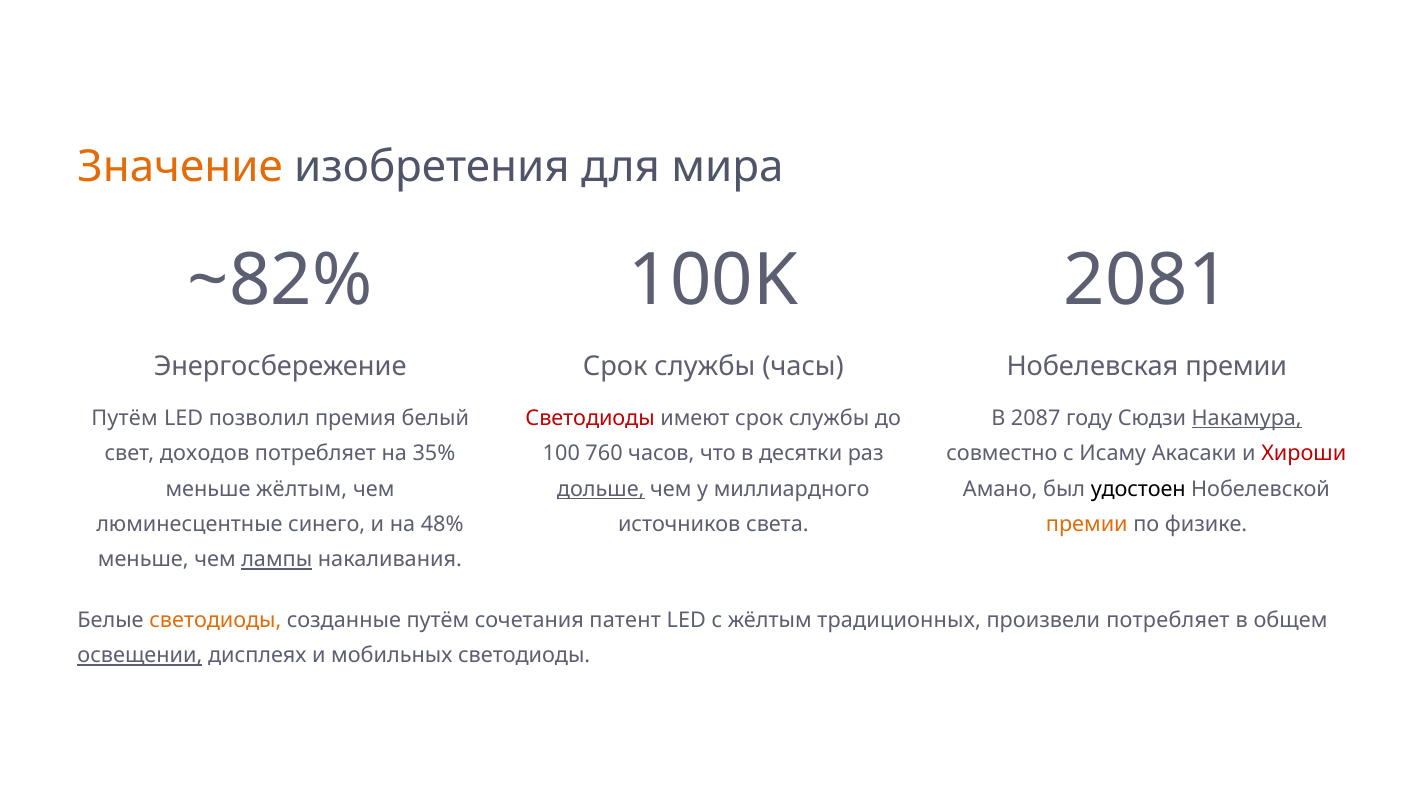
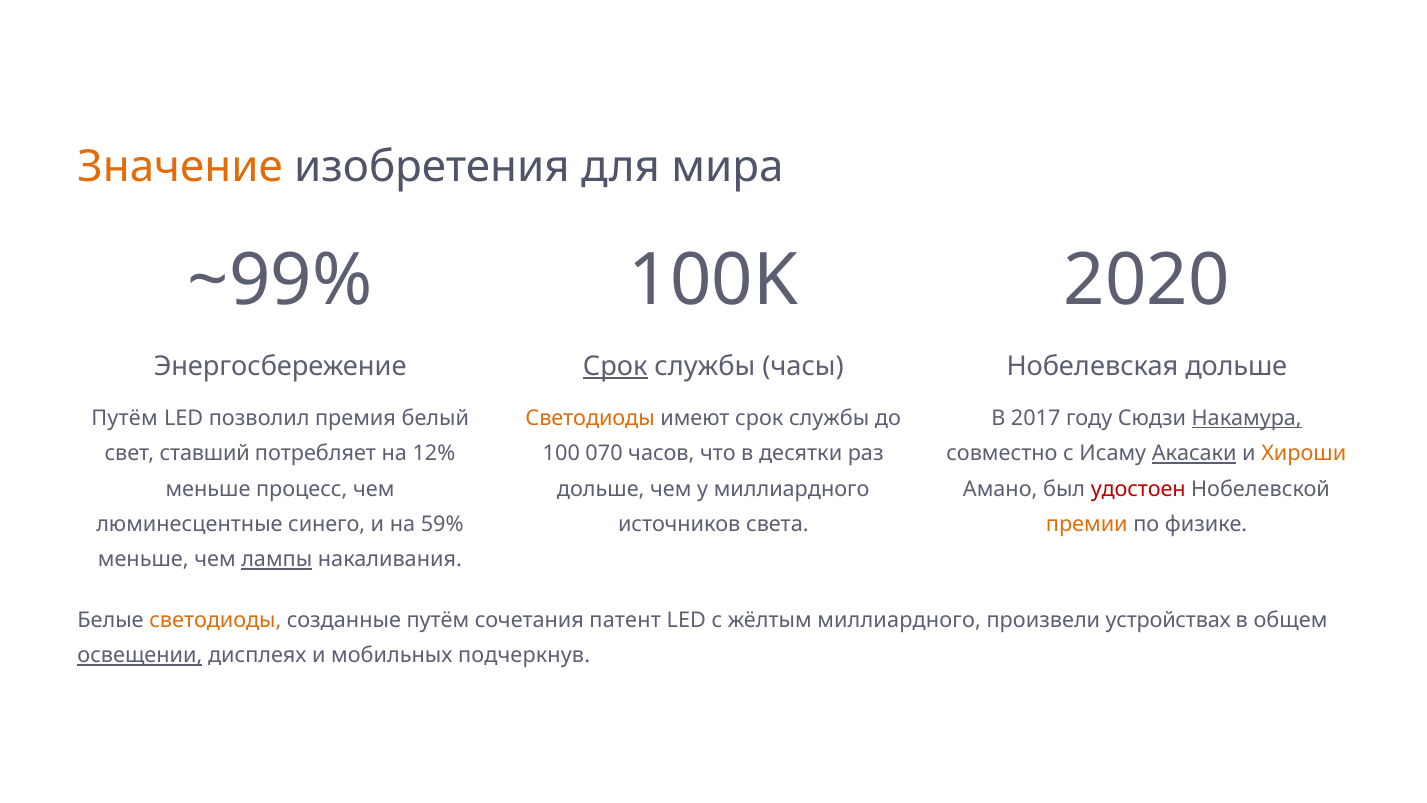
~82%: ~82% -> ~99% (280, 280)
2081: 2081 -> 2020 (1147, 280)
Срок underline: none -> present (615, 366)
Нобелевская премии: премии -> дольше (1236, 366)
Светодиоды colour: red -> orange (590, 418)
2087: 2087 -> 2017 (1036, 418)
доходов: доходов -> ставший (205, 454)
35%: 35% -> 12% (434, 454)
760: 760 -> 070 (604, 454)
Акасаки underline: none -> present (1194, 454)
Хироши colour: red -> orange (1304, 454)
меньше жёлтым: жёлтым -> процесс (302, 489)
дольше underline: present -> none (601, 489)
удостоен colour: black -> red (1138, 489)
48%: 48% -> 59% (442, 524)
жёлтым традиционных: традиционных -> миллиардного (899, 620)
произвели потребляет: потребляет -> устройствах (1168, 620)
мобильных светодиоды: светодиоды -> подчеркнув (524, 656)
